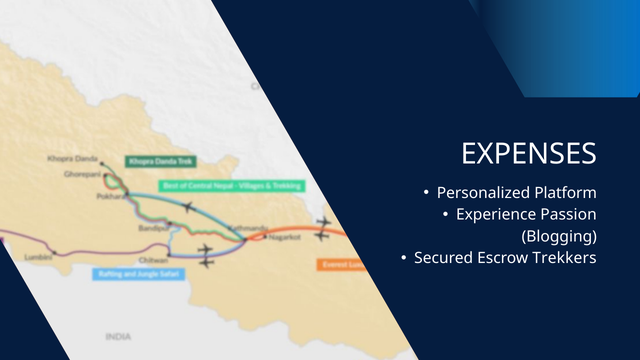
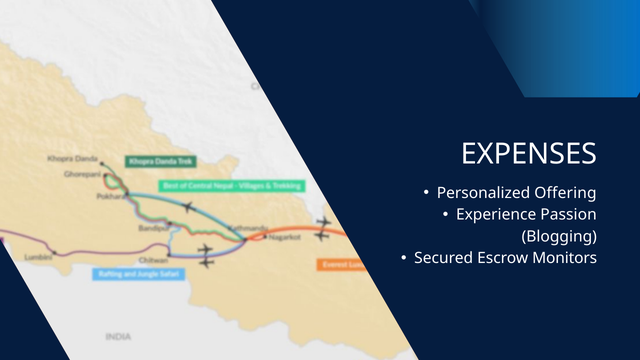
Platform: Platform -> Offering (565, 193)
Trekkers: Trekkers -> Monitors (565, 258)
